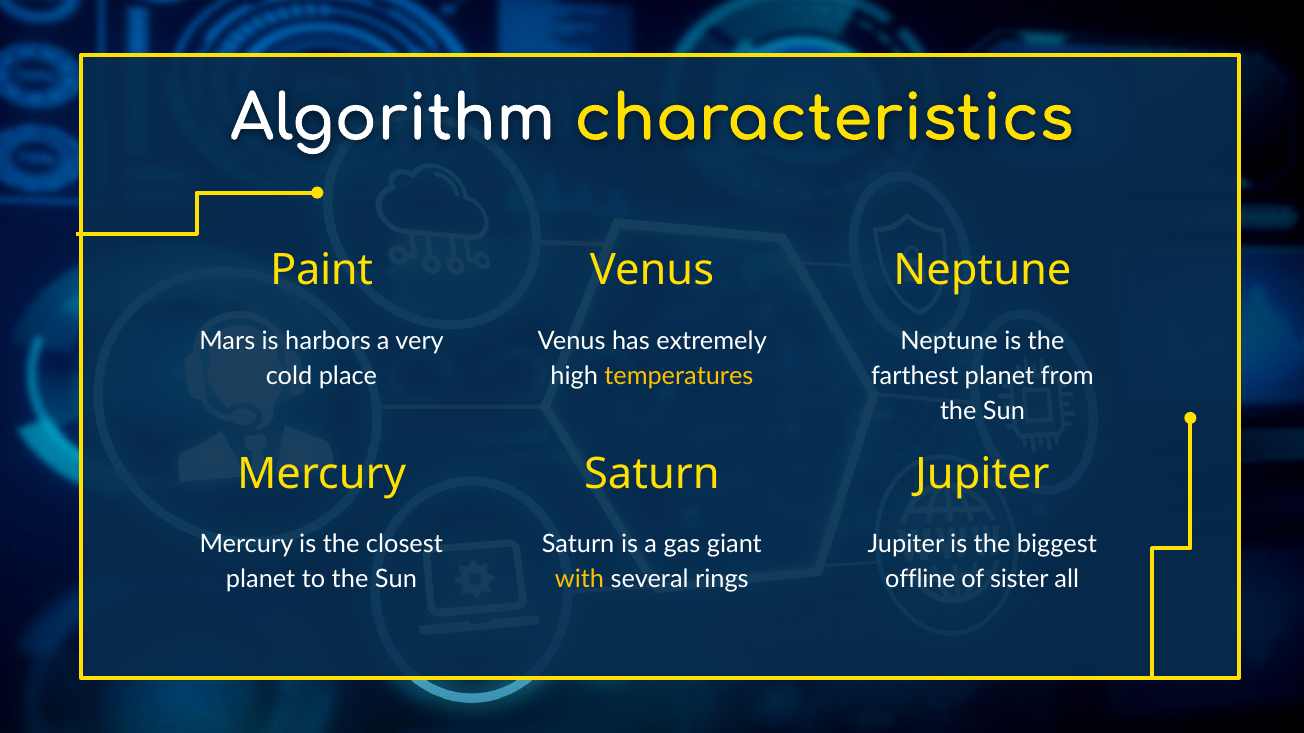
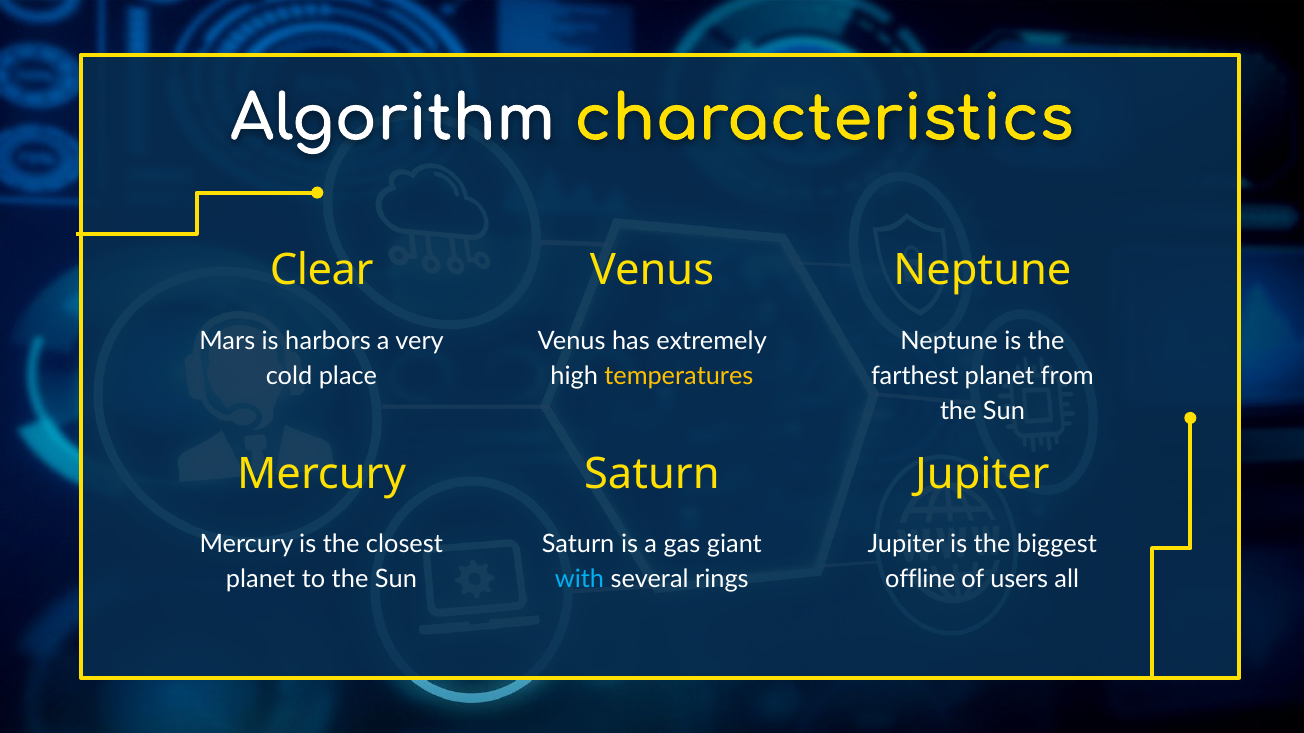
Paint: Paint -> Clear (322, 270)
with colour: yellow -> light blue (580, 580)
sister: sister -> users (1019, 580)
